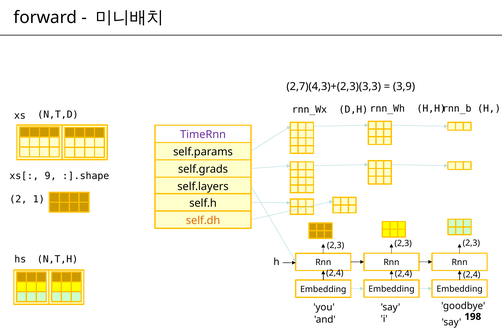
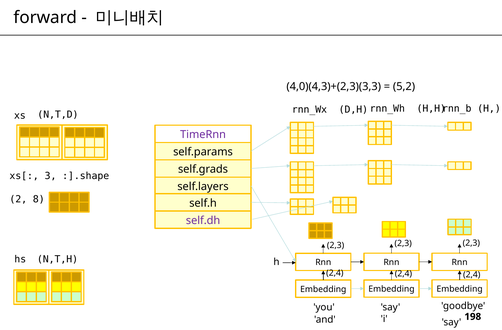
2,7)(4,3)+(2,3)(3,3: 2,7)(4,3)+(2,3)(3,3 -> 4,0)(4,3)+(2,3)(3,3 (334, 87)
3,9: 3,9 -> 5,2 (404, 87)
9: 9 -> 3 (51, 176)
1: 1 -> 8 (39, 199)
self.dh colour: orange -> purple (203, 220)
